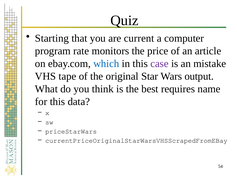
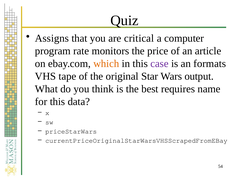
Starting: Starting -> Assigns (52, 38)
current: current -> critical (139, 38)
which colour: blue -> orange (106, 64)
mistake: mistake -> formats (210, 64)
